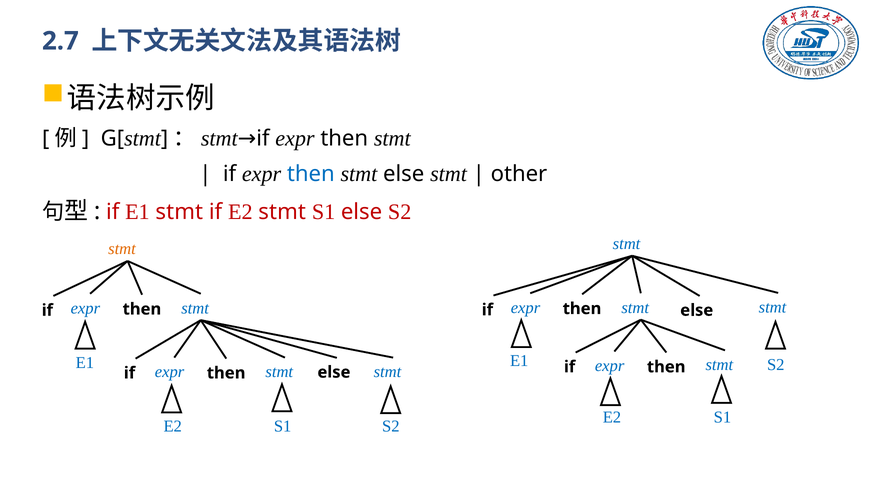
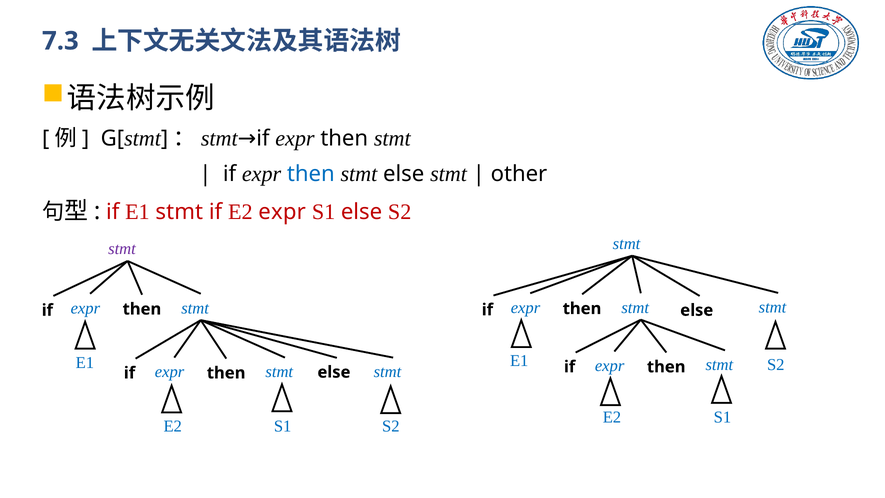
2.7: 2.7 -> 7.3 (60, 41)
E2 stmt: stmt -> expr (282, 212)
stmt colour: orange -> purple (122, 249)
